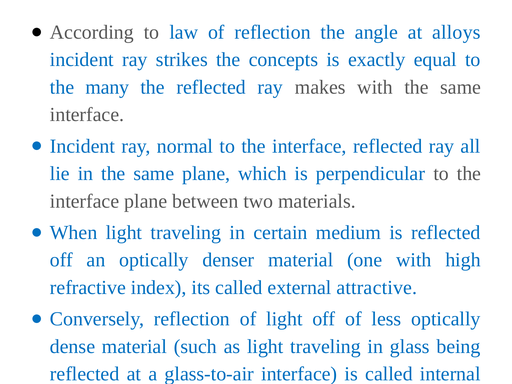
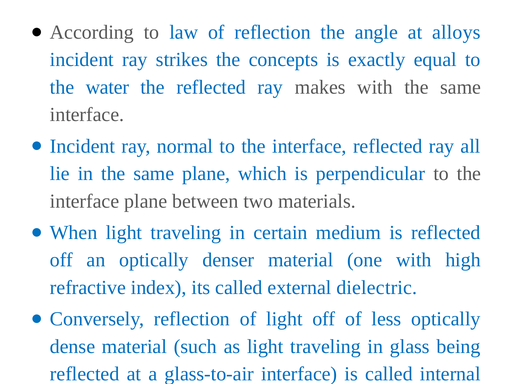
many: many -> water (107, 87)
attractive: attractive -> dielectric (377, 288)
